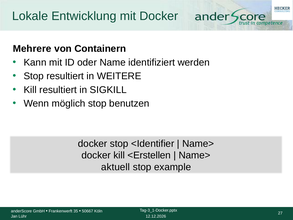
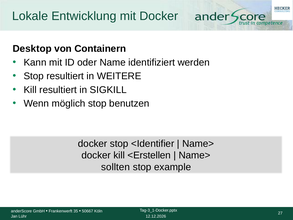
Mehrere: Mehrere -> Desktop (32, 49)
aktuell: aktuell -> sollten (116, 167)
